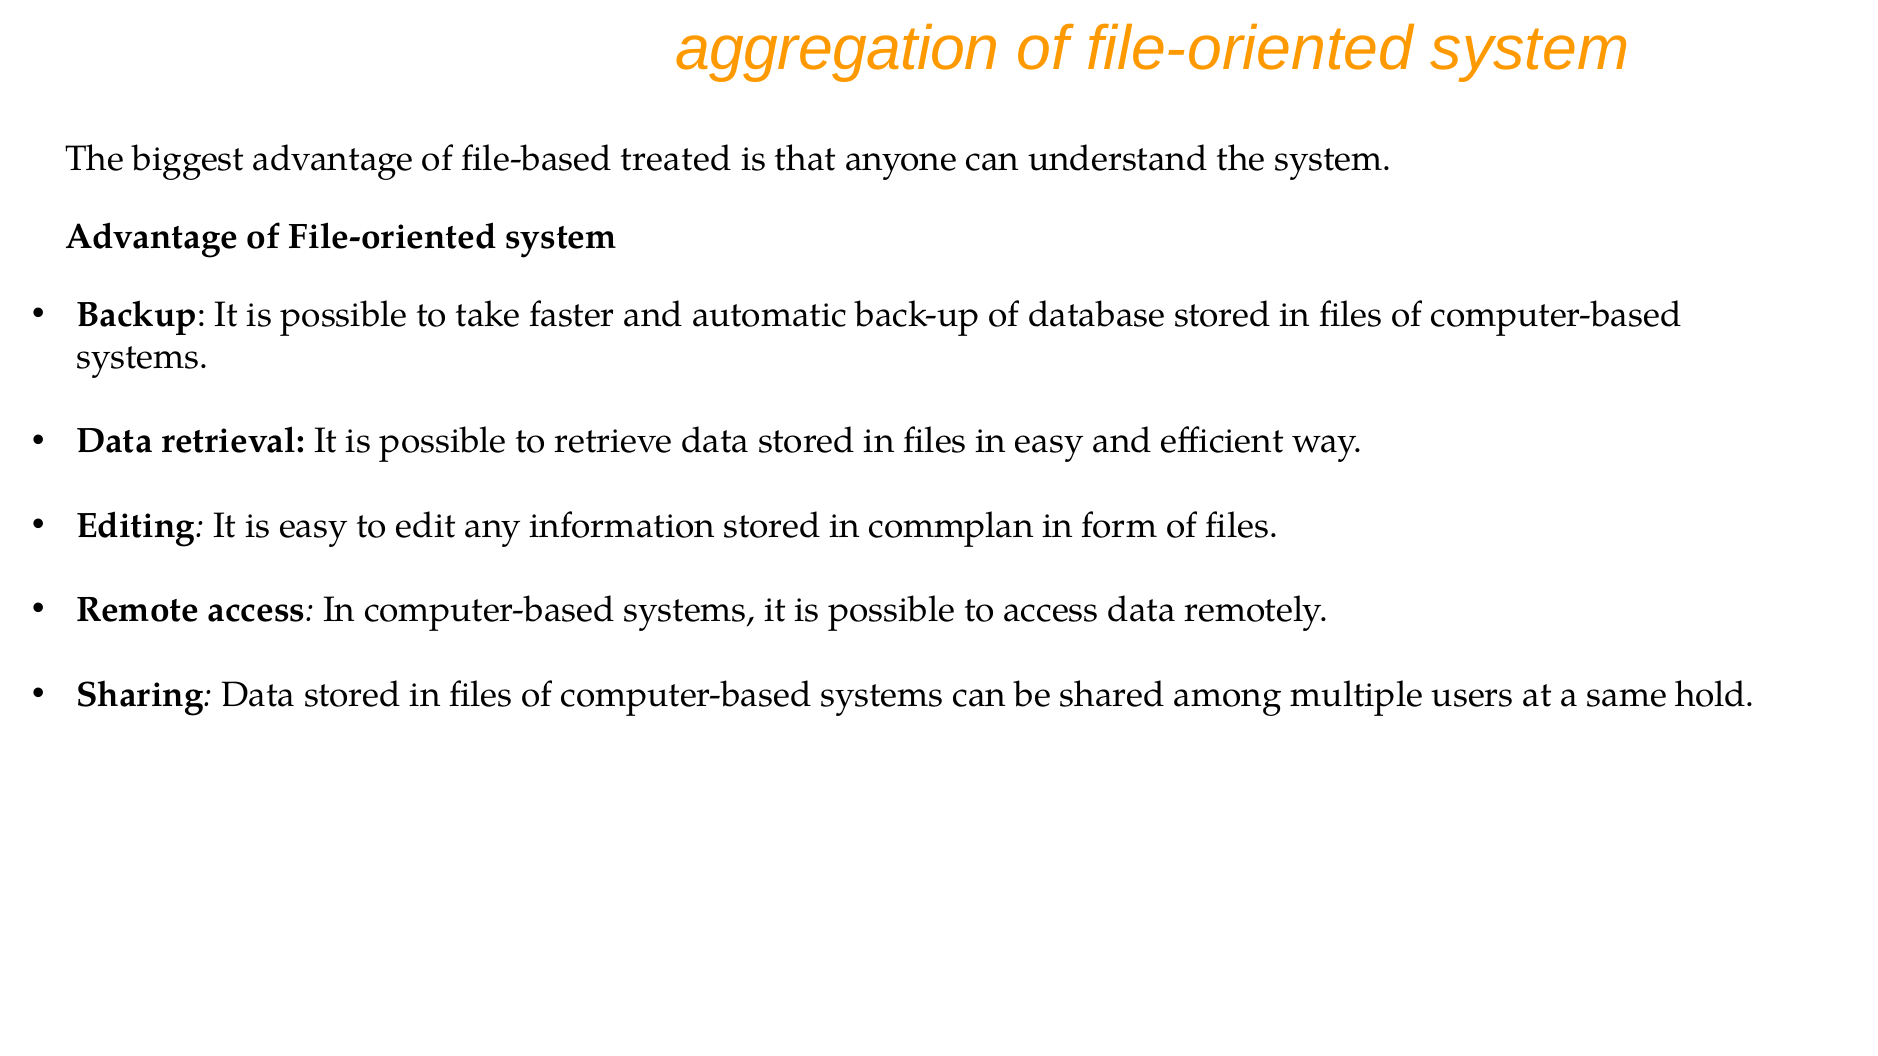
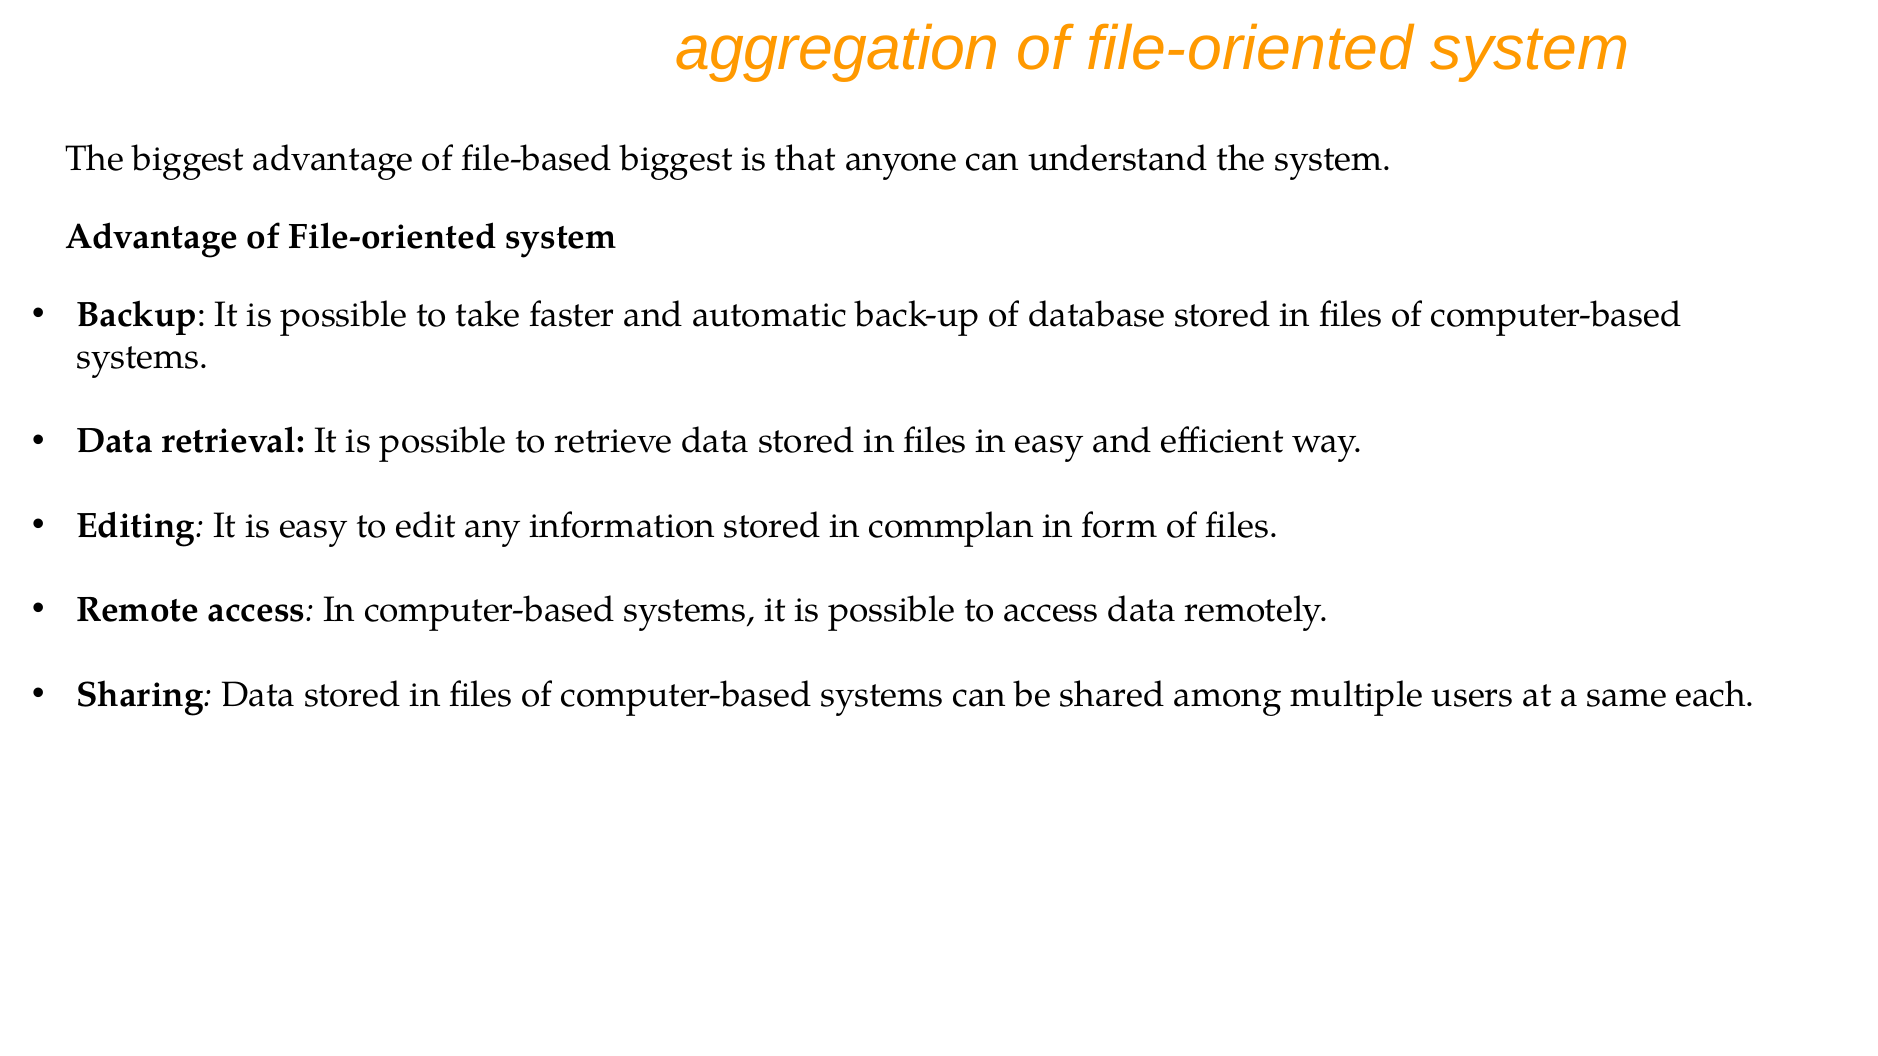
file-based treated: treated -> biggest (677, 159)
hold: hold -> each (1715, 695)
